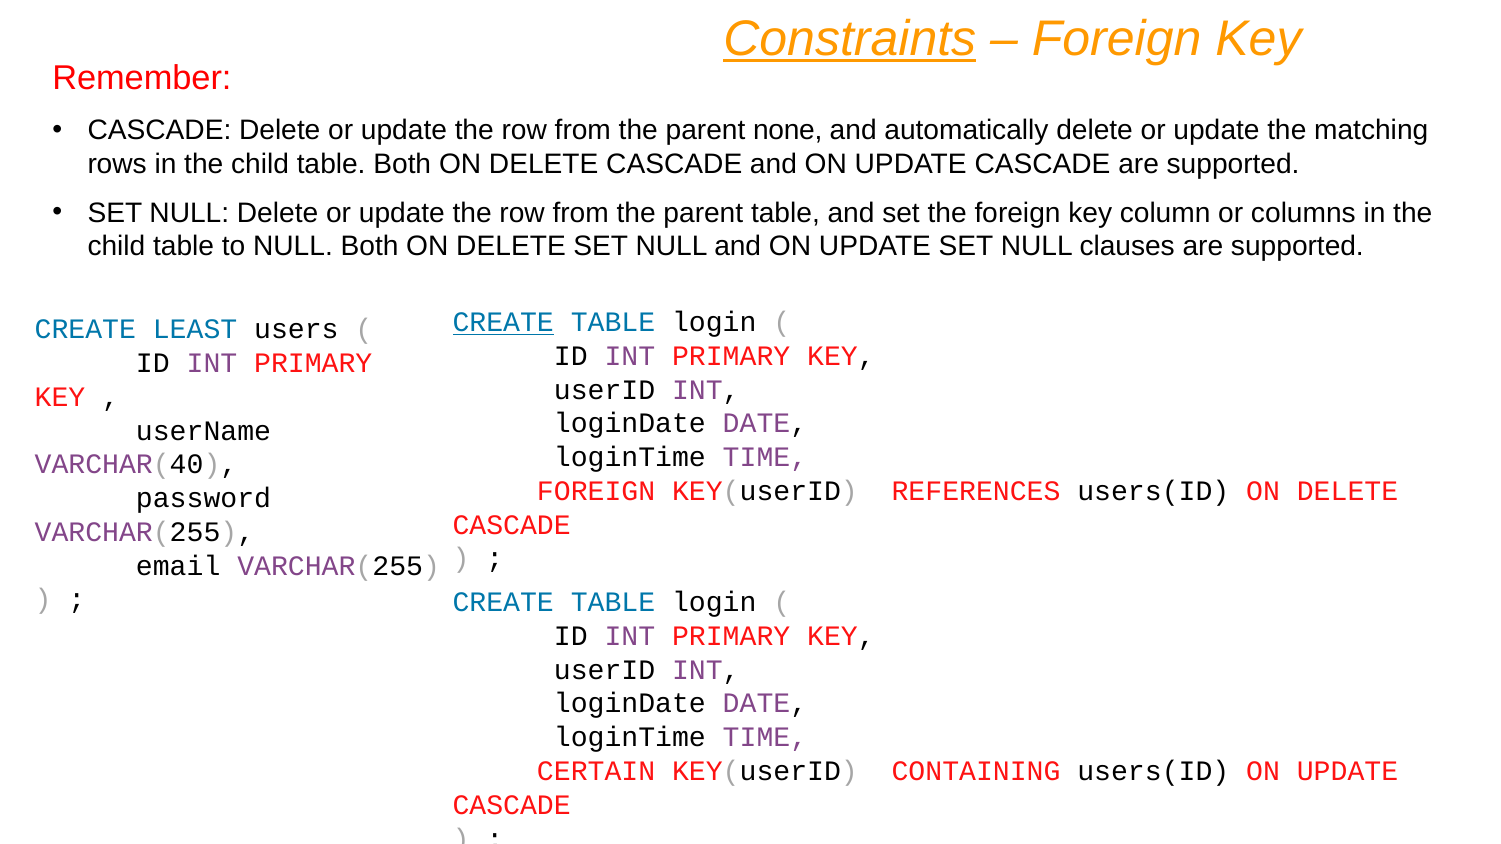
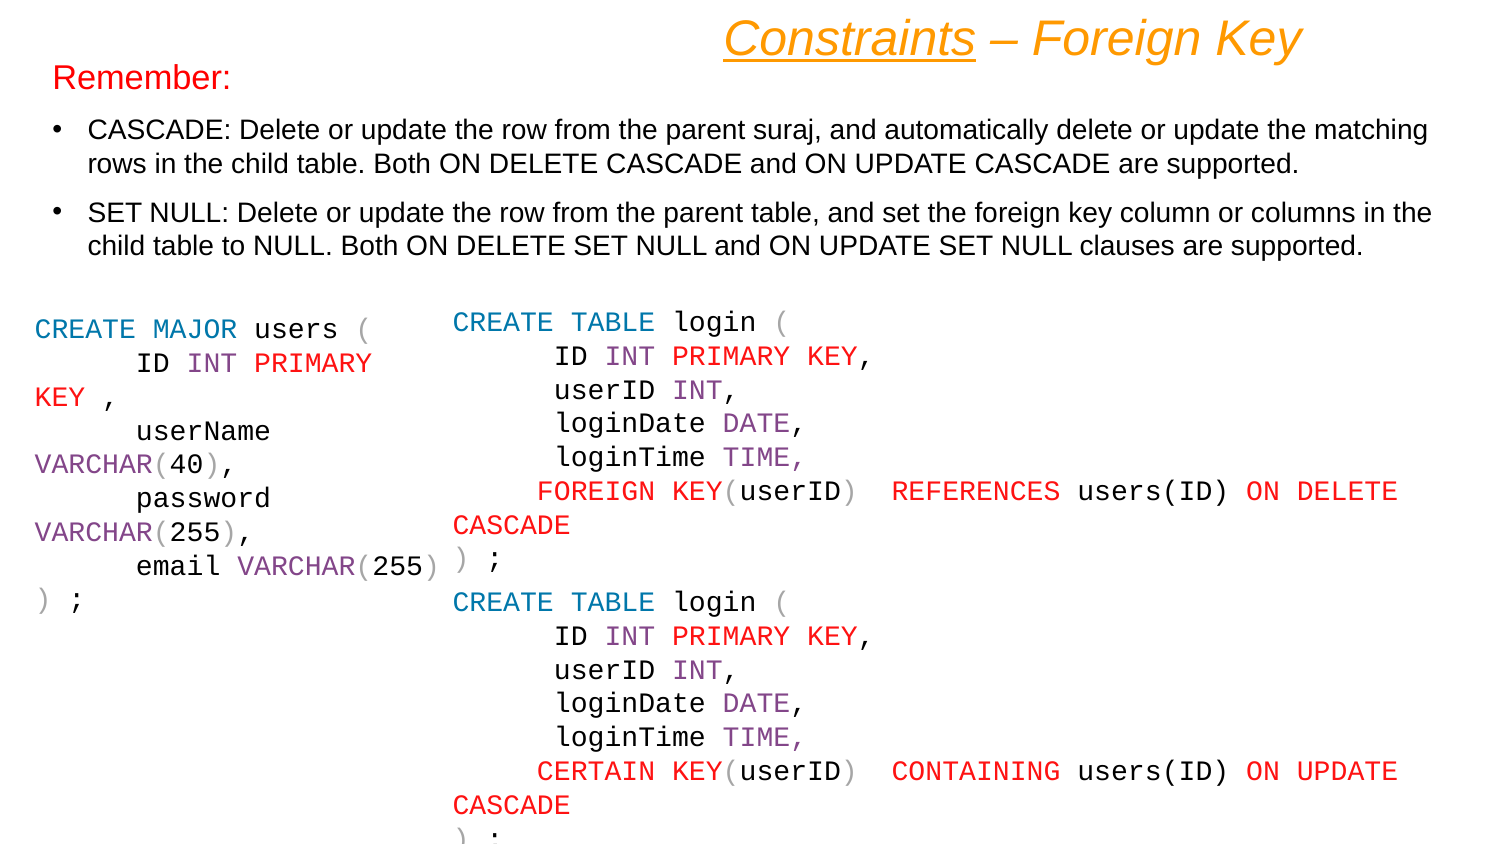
none: none -> suraj (788, 130)
CREATE underline: present -> none (503, 322)
LEAST: LEAST -> MAJOR (195, 330)
